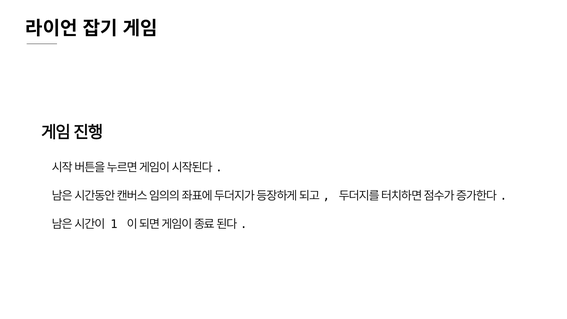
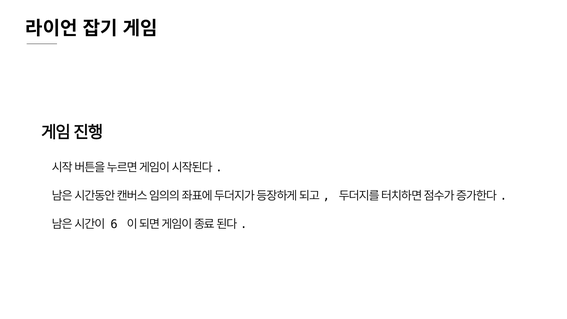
1: 1 -> 6 (114, 224)
